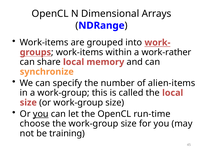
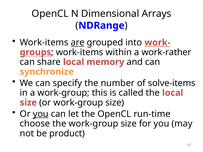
are underline: none -> present (78, 43)
alien-items: alien-items -> solve-items (172, 83)
training: training -> product (67, 134)
